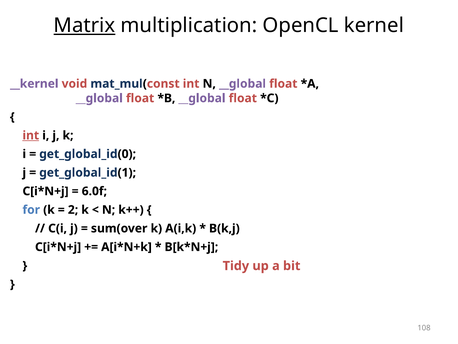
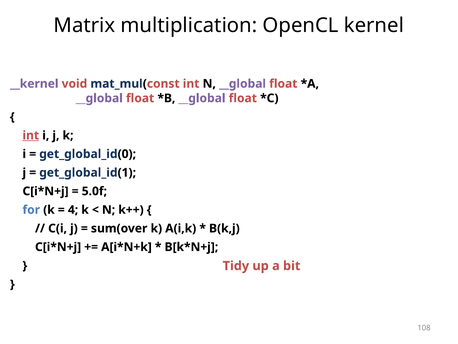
Matrix underline: present -> none (84, 26)
6.0f: 6.0f -> 5.0f (94, 191)
2: 2 -> 4 (73, 210)
